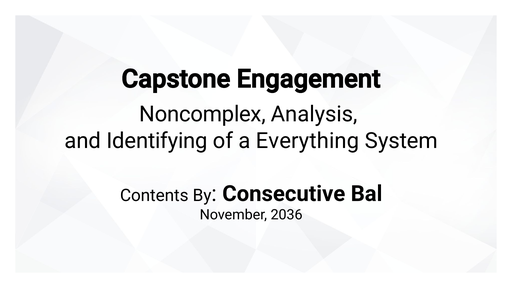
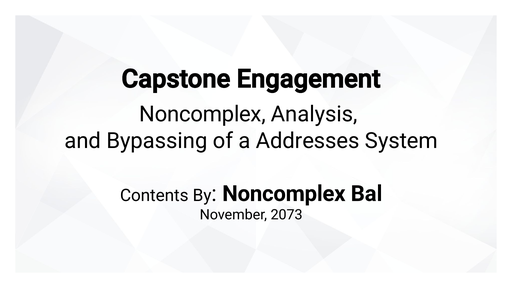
Identifying: Identifying -> Bypassing (157, 141)
Everything: Everything -> Addresses (308, 141)
Consecutive: Consecutive -> Noncomplex (284, 194)
2036: 2036 -> 2073 (287, 215)
